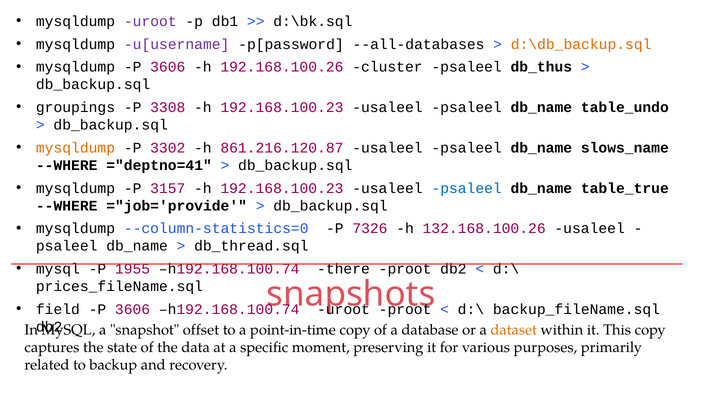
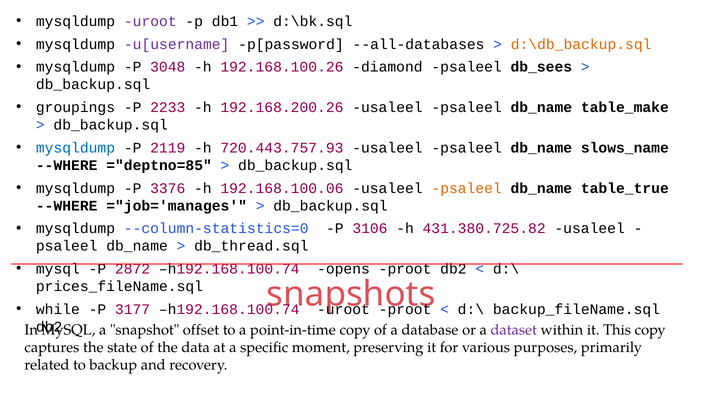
mysqldump P 3606: 3606 -> 3048 (168, 67)
cluster: cluster -> diamond (387, 67)
db_thus: db_thus -> db_sees (541, 67)
3308: 3308 -> 2233 (168, 107)
192.168.100.23: 192.168.100.23 -> 192.168.200.26 (282, 107)
table_undo: table_undo -> table_make (625, 107)
mysqldump colour: orange -> blue (75, 148)
3302: 3302 -> 2119 (168, 148)
861.216.120.87: 861.216.120.87 -> 720.443.757.93 (282, 148)
="deptno=41: ="deptno=41 -> ="deptno=85 (159, 165)
3157: 3157 -> 3376 (168, 188)
192.168.100.23: 192.168.100.23 -> 192.168.100.06 (282, 188)
psaleel colour: blue -> orange (467, 188)
="job='provide: ="job='provide -> ="job='manages (177, 206)
7326: 7326 -> 3106 (370, 229)
132.168.100.26: 132.168.100.26 -> 431.380.725.82 (484, 229)
1955: 1955 -> 2872 (133, 269)
there: there -> opens (343, 269)
field: field -> while (58, 309)
3606: 3606 -> 3177 (133, 309)
dataset colour: orange -> purple (514, 330)
